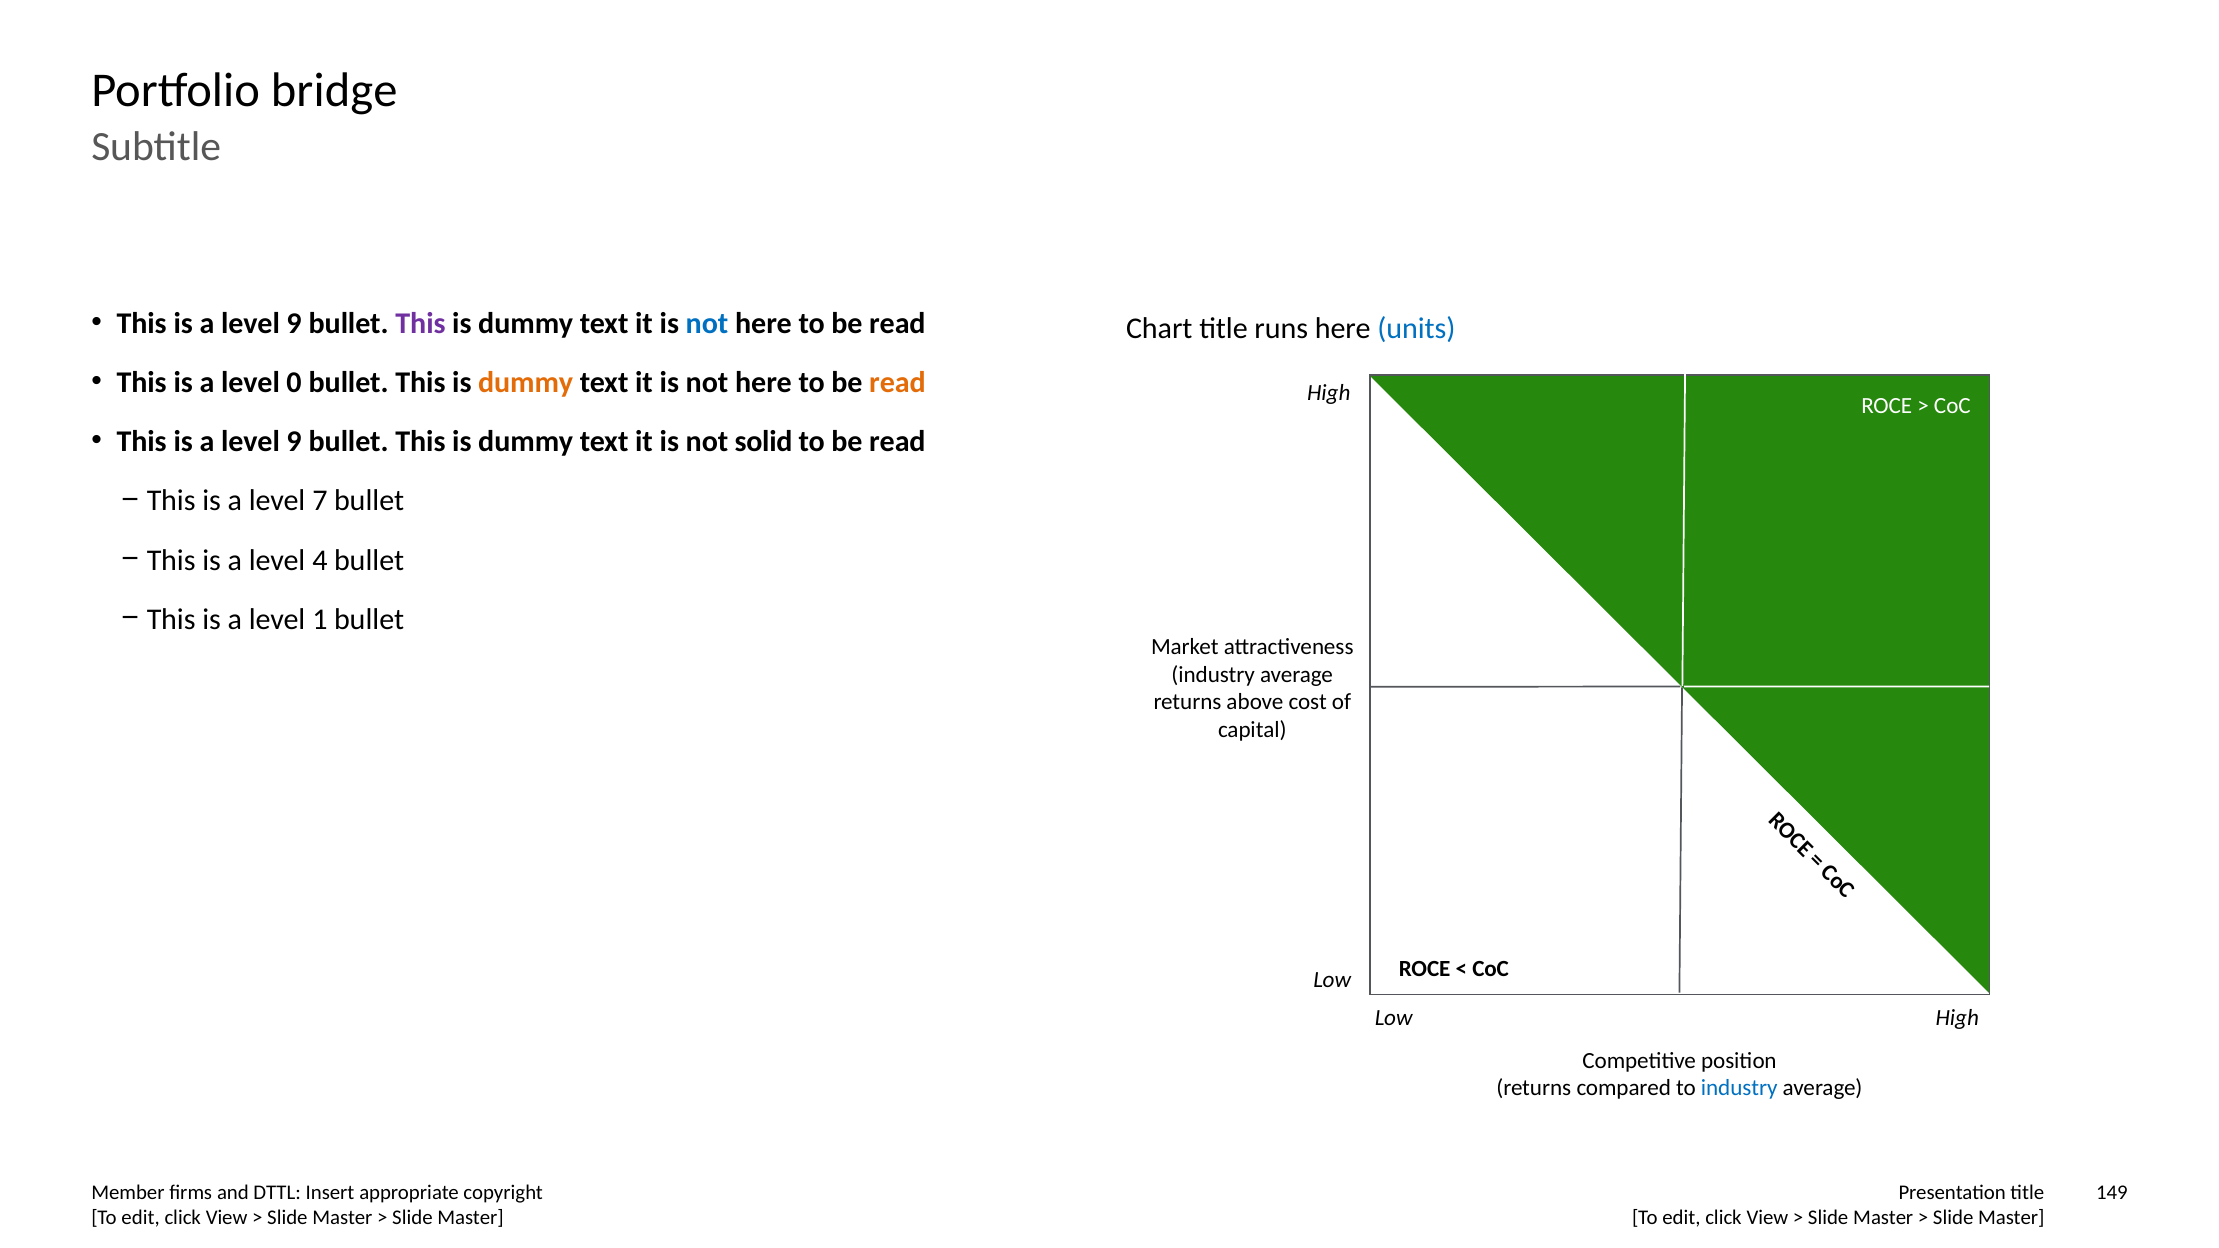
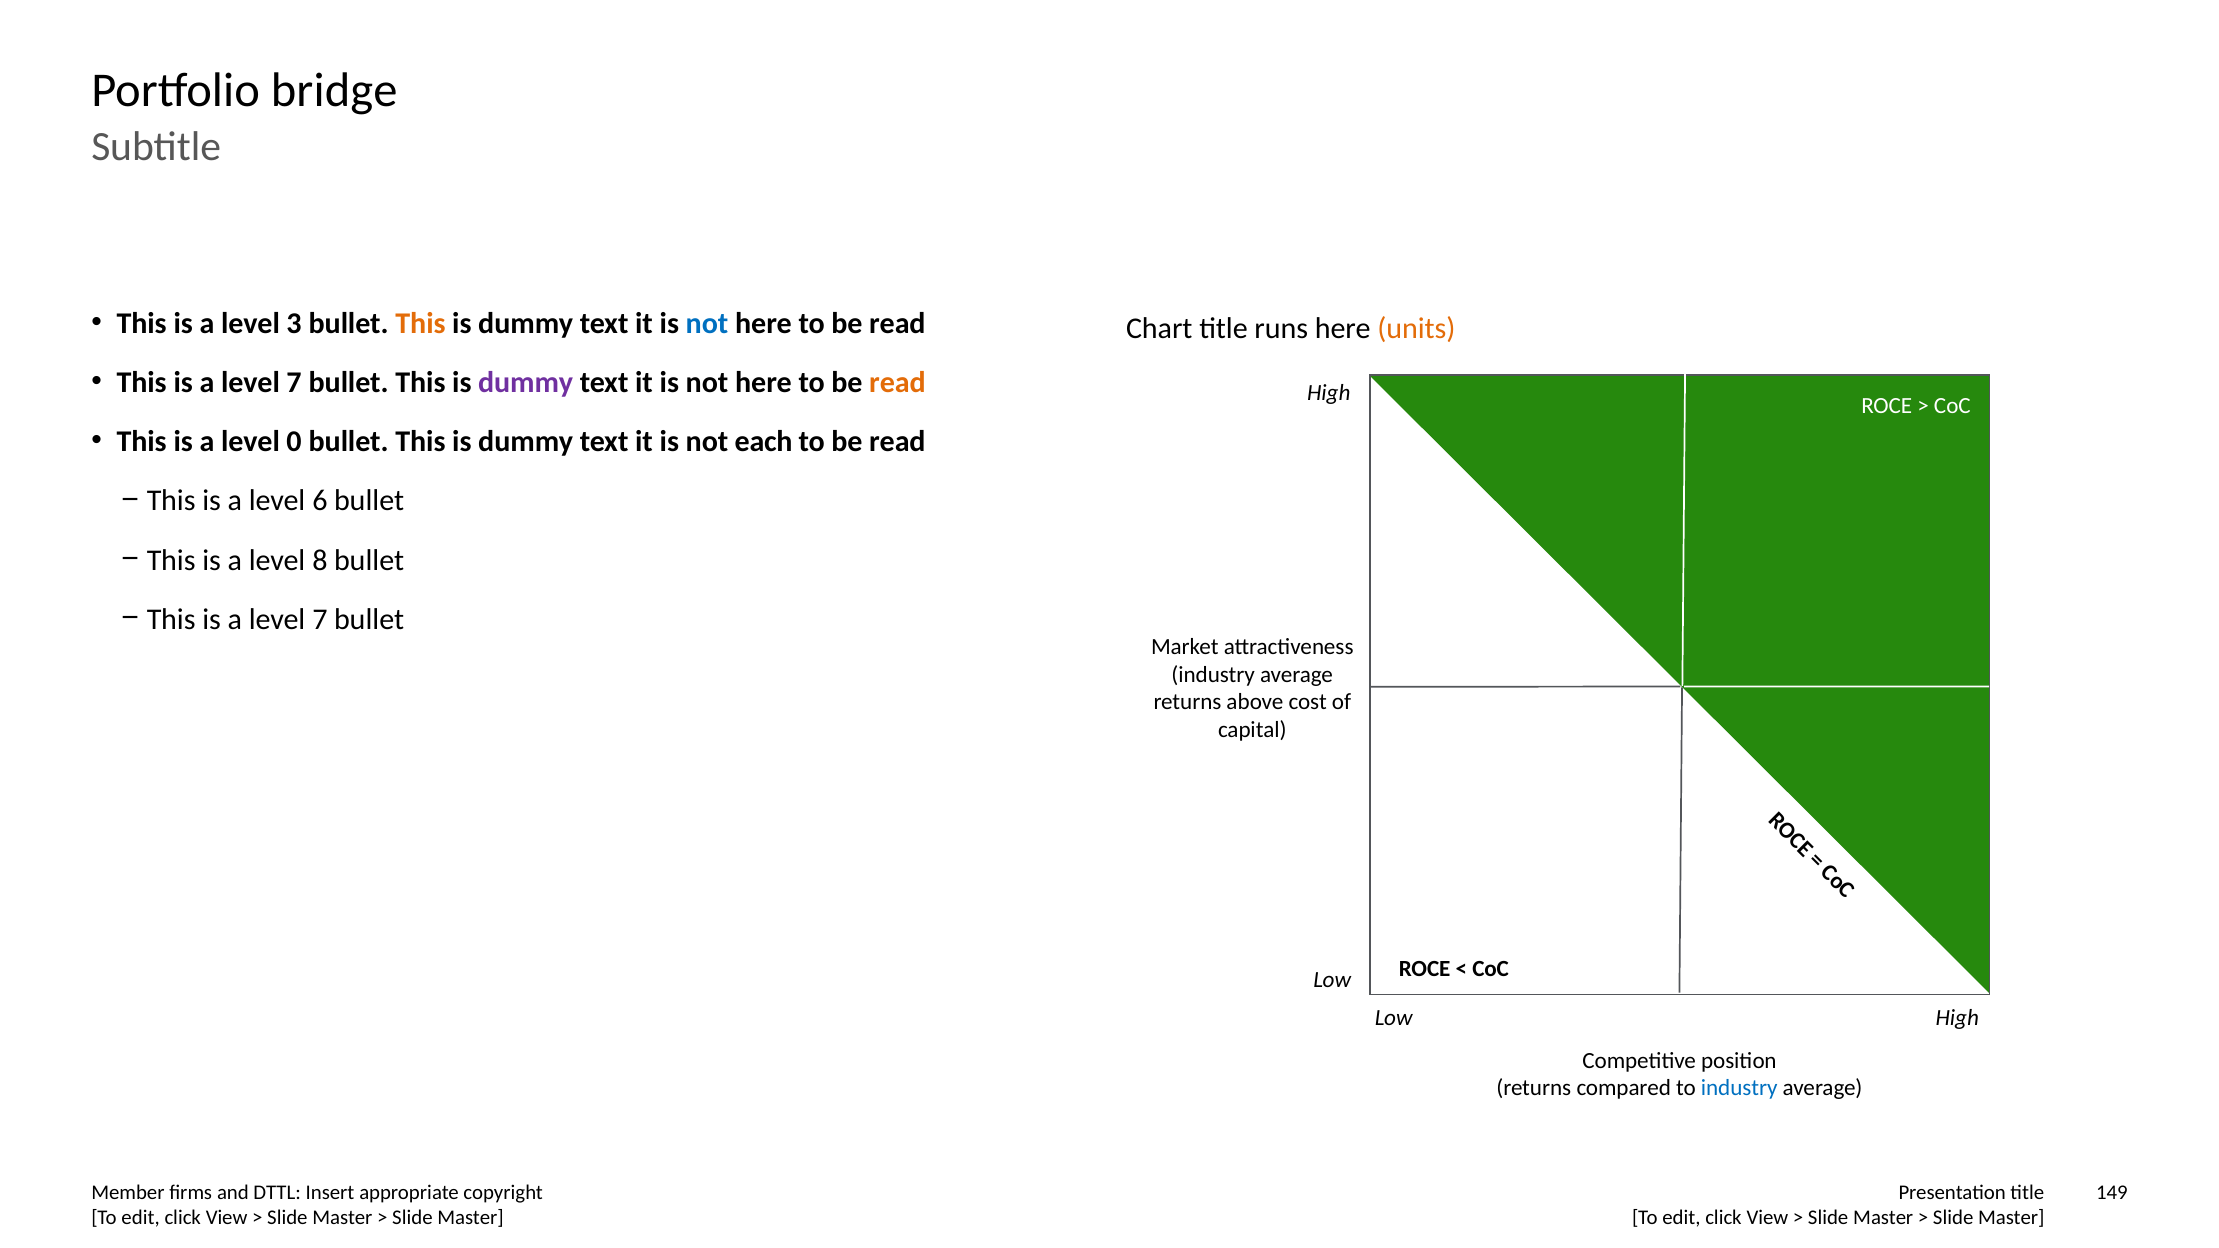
9: 9 -> 3 (294, 323)
This colour: purple -> orange (420, 323)
units colour: blue -> orange (1416, 329)
0: 0 -> 7 (294, 382)
dummy colour: orange -> purple (526, 382)
9: 9 -> 0 (294, 442)
solid: solid -> each (764, 442)
7: 7 -> 6 (320, 501)
4: 4 -> 8 (320, 560)
1: 1 -> 7 (320, 619)
